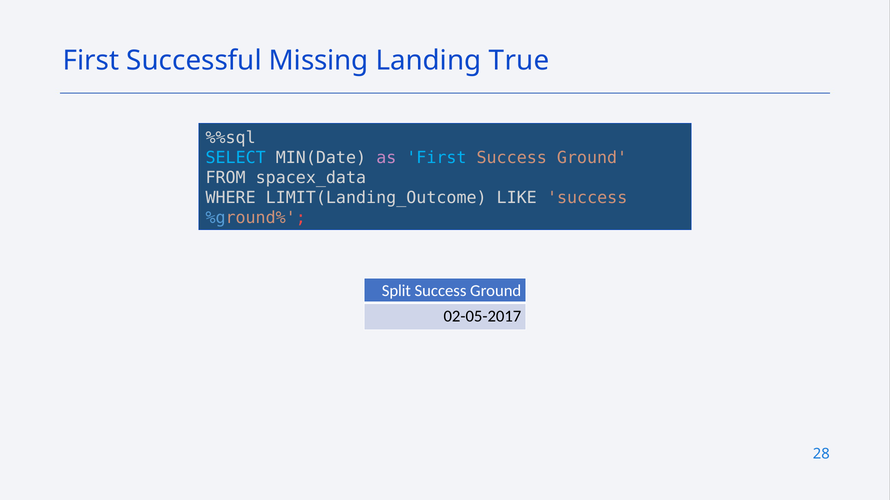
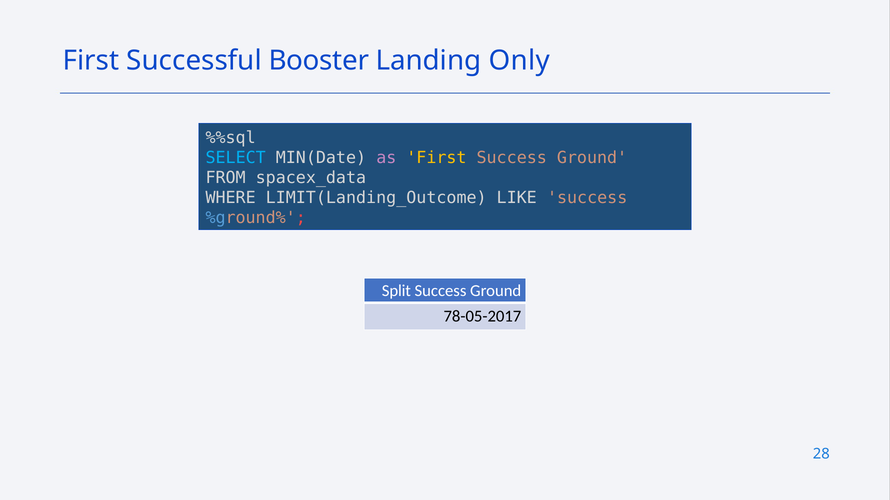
Missing: Missing -> Booster (319, 61)
True: True -> Only (519, 61)
First colour: light blue -> yellow (436, 158)
02-05-2017: 02-05-2017 -> 78-05-2017 (482, 317)
